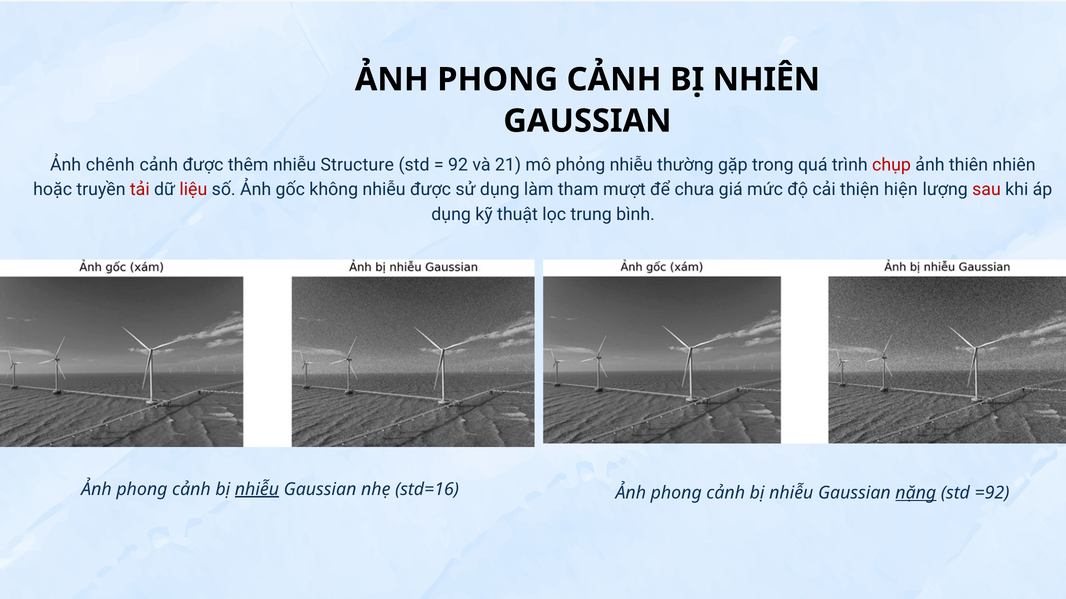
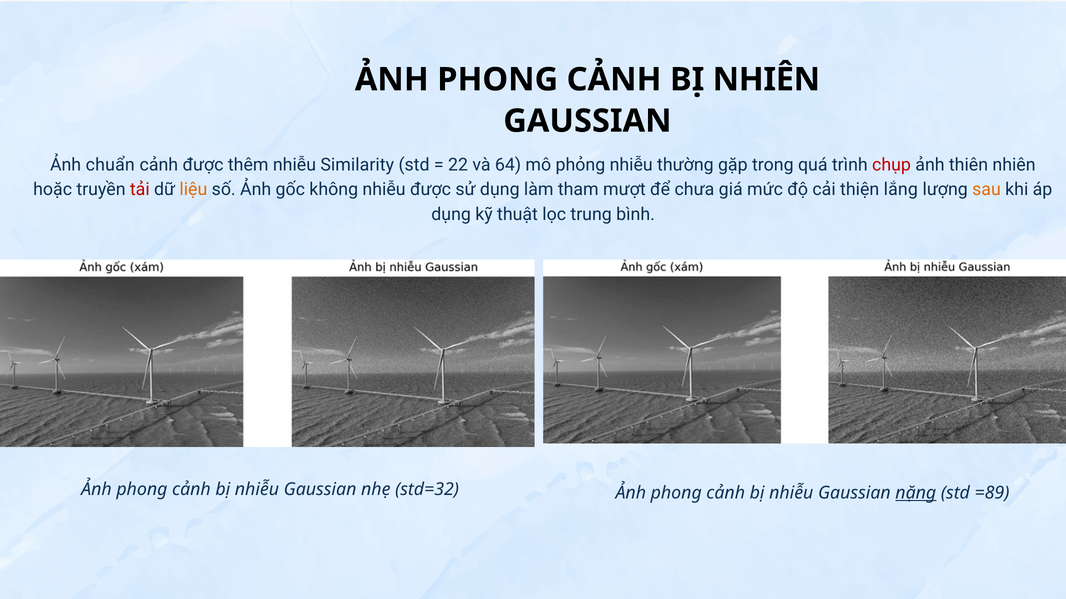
chênh: chênh -> chuẩn (110, 165)
Structure: Structure -> Similarity (357, 165)
92: 92 -> 22 (458, 165)
21: 21 -> 64 (508, 165)
liệu colour: red -> orange (193, 190)
hiện: hiện -> lắng (901, 190)
sau colour: red -> orange (986, 190)
nhiễu underline: present -> none (257, 490)
std=16: std=16 -> std=32 (427, 490)
=92: =92 -> =89 (992, 494)
